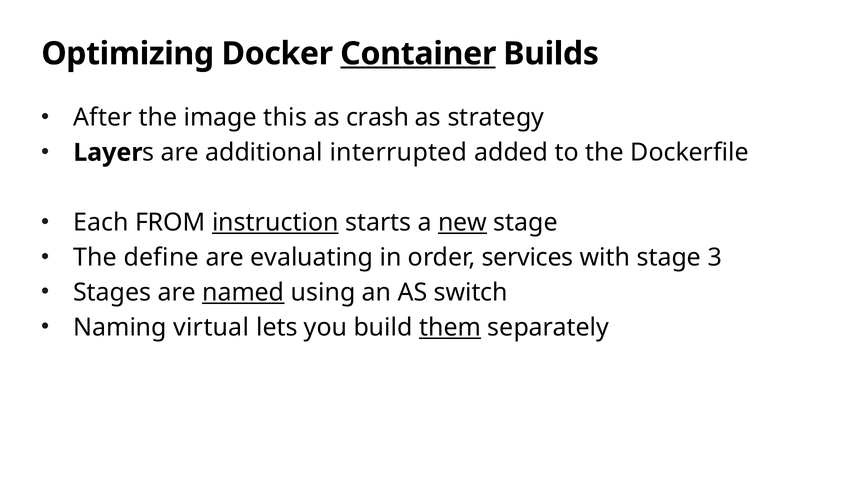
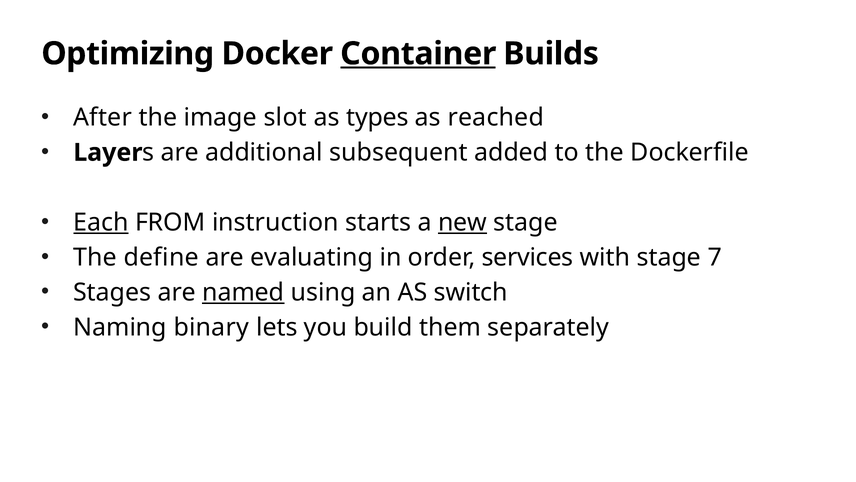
this: this -> slot (285, 117)
crash: crash -> types (378, 117)
strategy: strategy -> reached (496, 117)
interrupted: interrupted -> subsequent (399, 152)
Each underline: none -> present (101, 222)
instruction underline: present -> none (275, 222)
3: 3 -> 7 (715, 257)
virtual: virtual -> binary (211, 327)
them underline: present -> none (450, 327)
